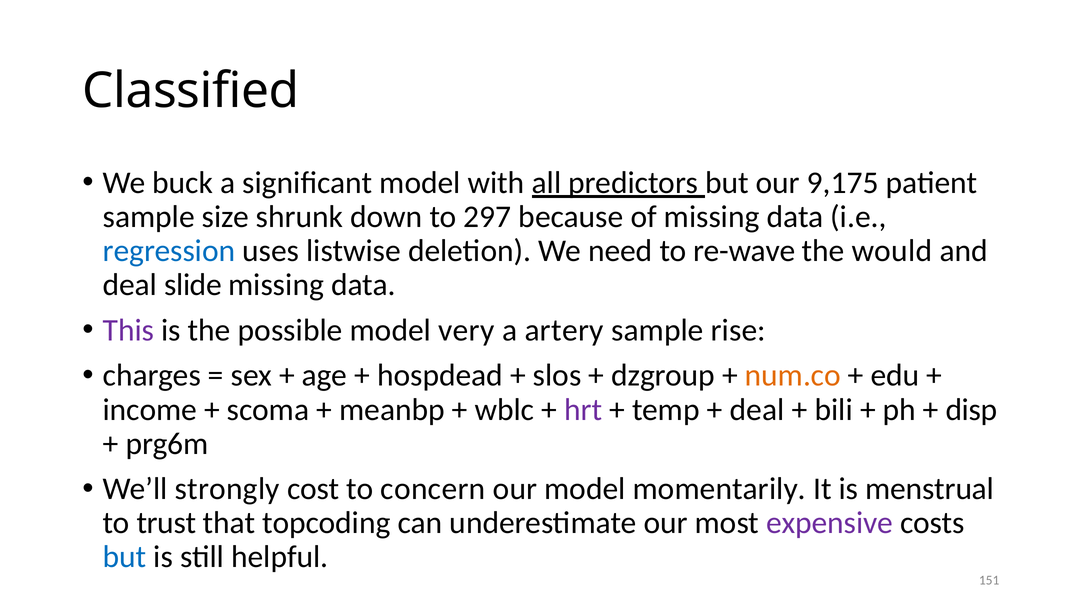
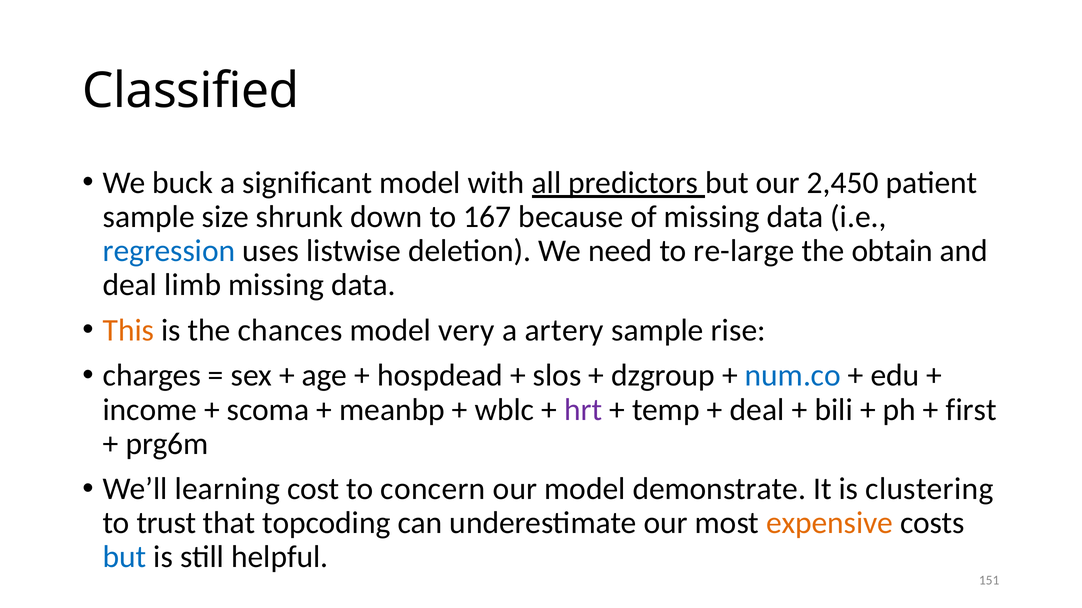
9,175: 9,175 -> 2,450 (843, 183)
297: 297 -> 167 (487, 217)
re-wave: re-wave -> re-large (744, 251)
would: would -> obtain (892, 251)
slide: slide -> limb (193, 285)
This colour: purple -> orange (128, 331)
possible: possible -> chances (290, 331)
num.co colour: orange -> blue (793, 376)
disp: disp -> first (971, 410)
strongly: strongly -> learning (227, 489)
momentarily: momentarily -> demonstrate (719, 489)
menstrual: menstrual -> clustering (929, 489)
expensive colour: purple -> orange (830, 524)
